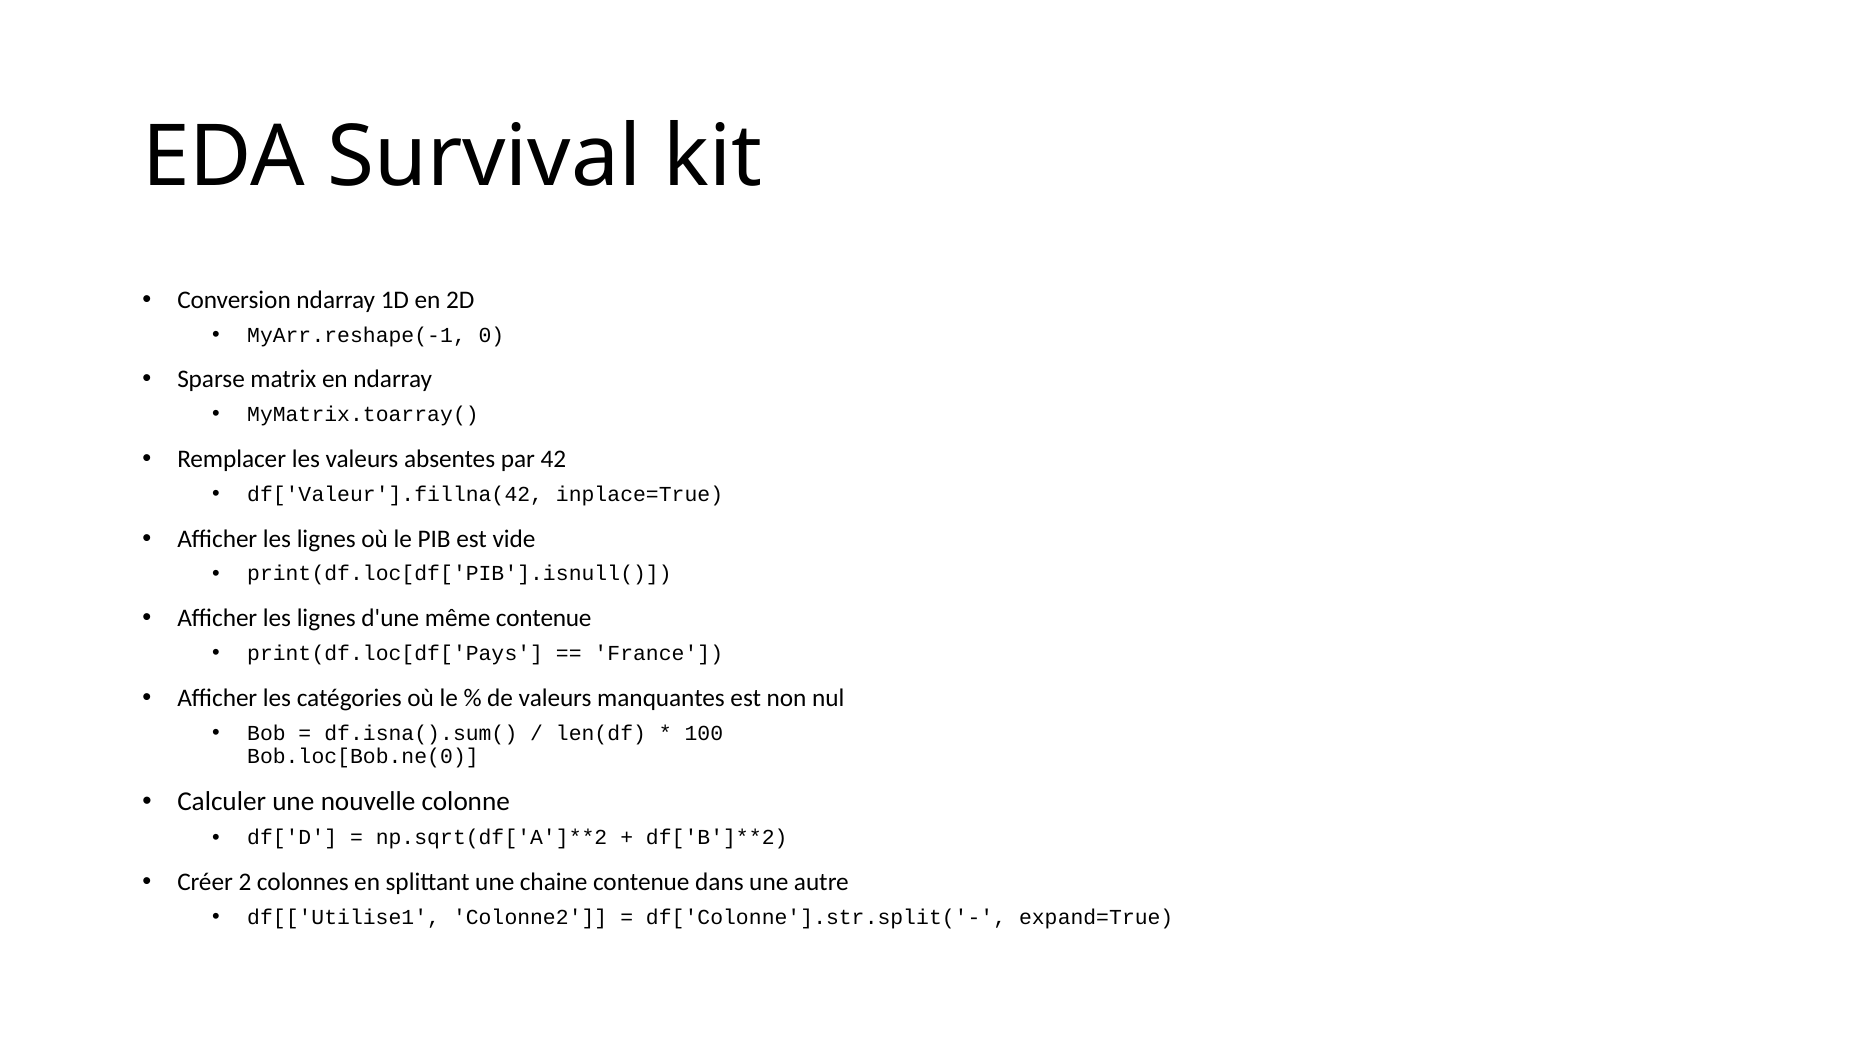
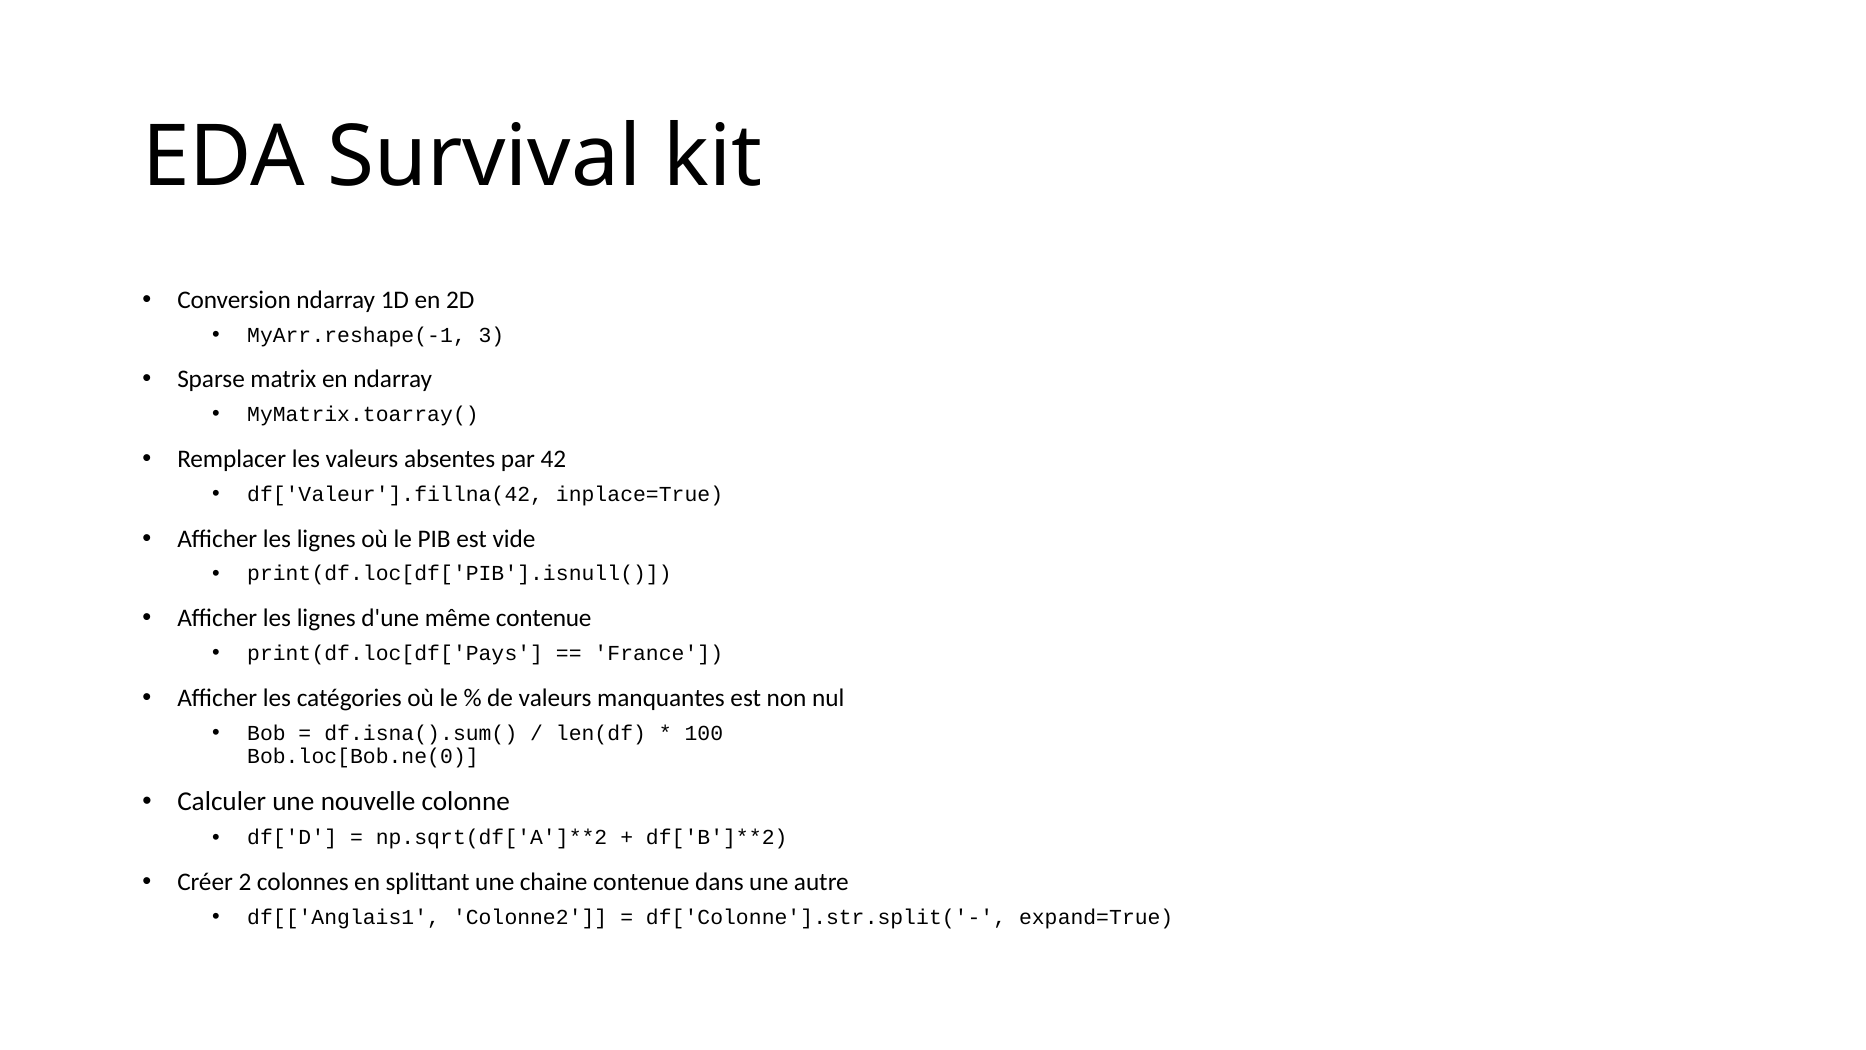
0: 0 -> 3 (491, 335)
df[['Utilise1: df[['Utilise1 -> df[['Anglais1 (344, 917)
